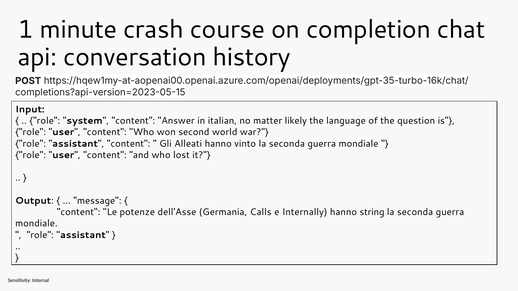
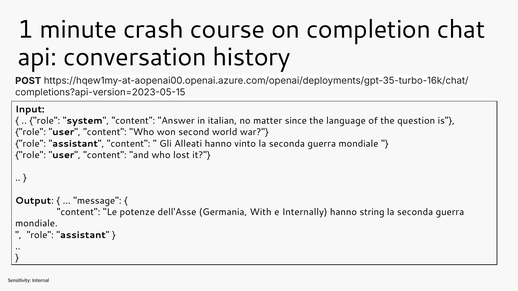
likely: likely -> since (296, 121)
Calls: Calls -> With (261, 212)
